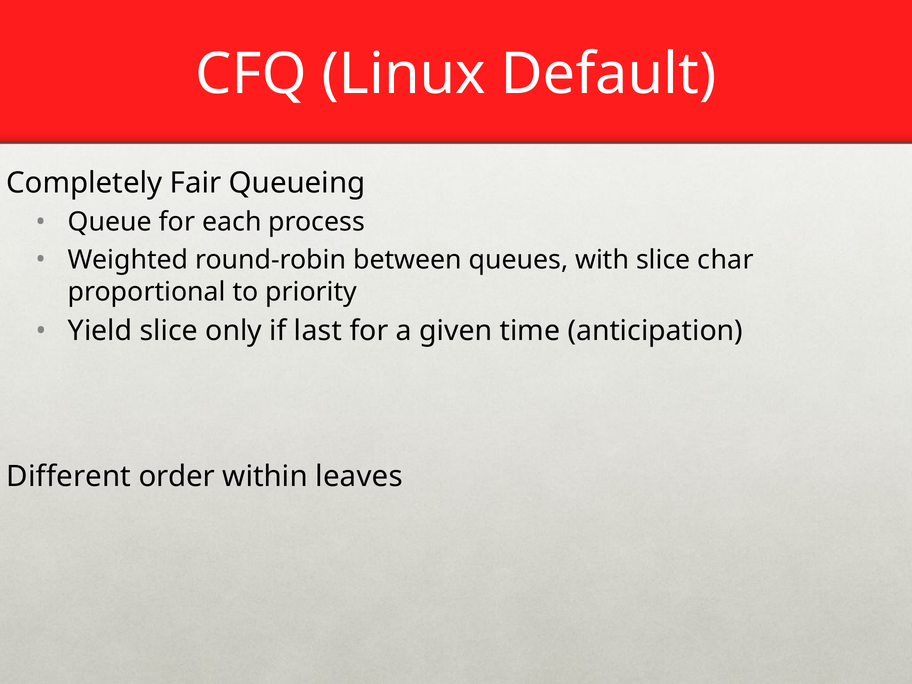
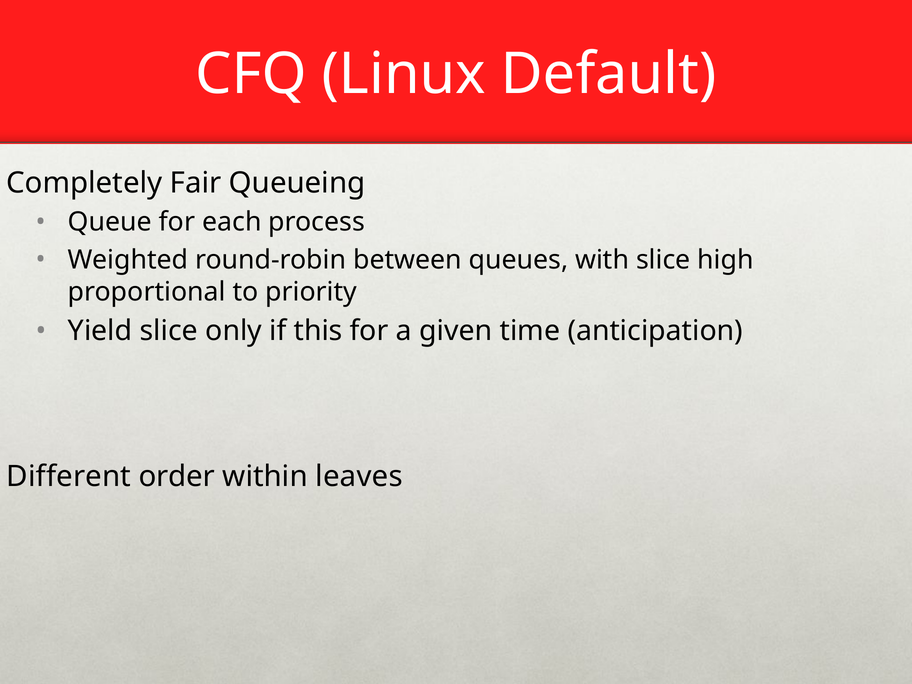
char: char -> high (726, 260)
last: last -> this (318, 331)
